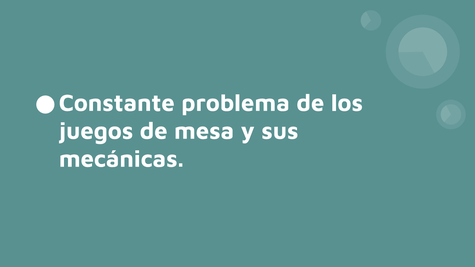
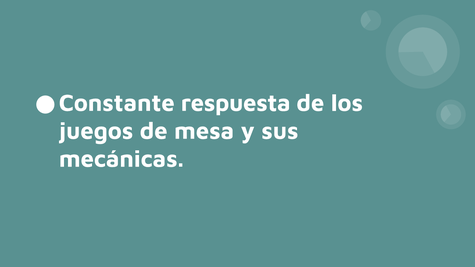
problema: problema -> respuesta (236, 103)
